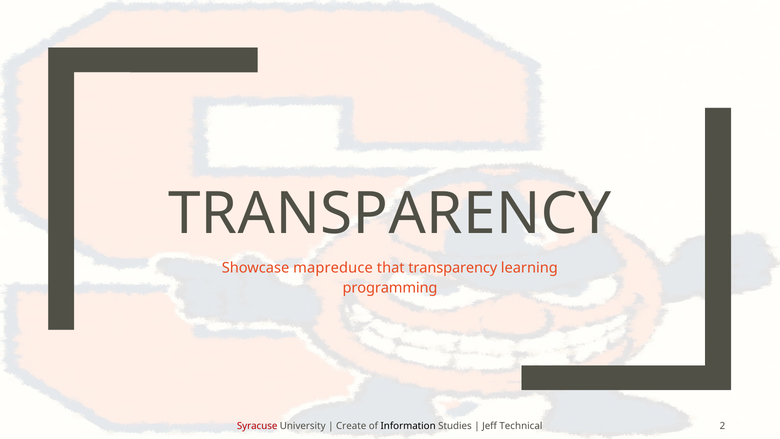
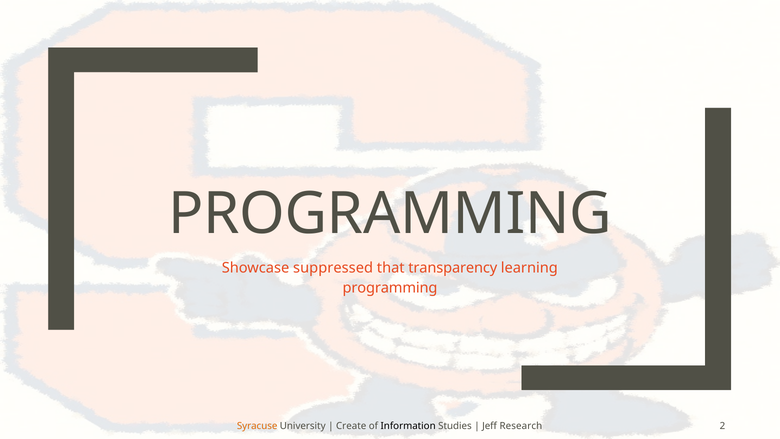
TRANSPARENCY: TRANSPARENCY -> PROGRAMMING (390, 214)
mapreduce: mapreduce -> suppressed (333, 268)
Syracuse colour: red -> orange (257, 426)
Technical: Technical -> Research (521, 426)
